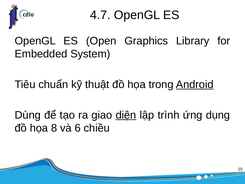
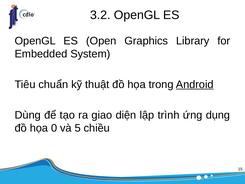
4.7: 4.7 -> 3.2 (100, 15)
diện underline: present -> none (126, 115)
8: 8 -> 0 (54, 128)
6: 6 -> 5 (78, 128)
